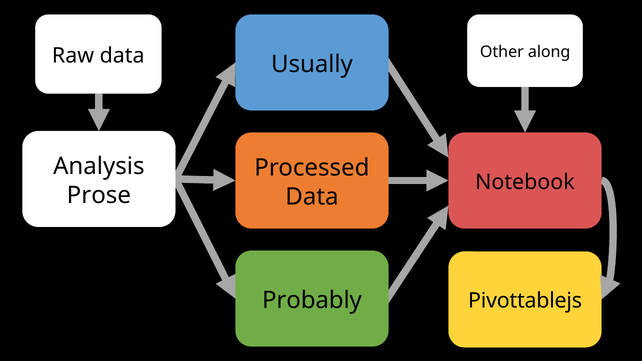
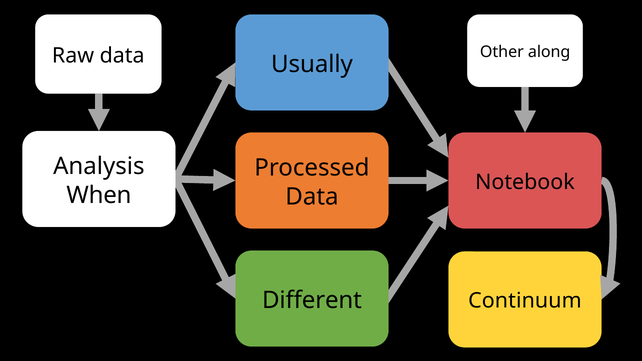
Prose: Prose -> When (99, 195)
Probably: Probably -> Different (312, 300)
Pivottablejs: Pivottablejs -> Continuum (525, 301)
